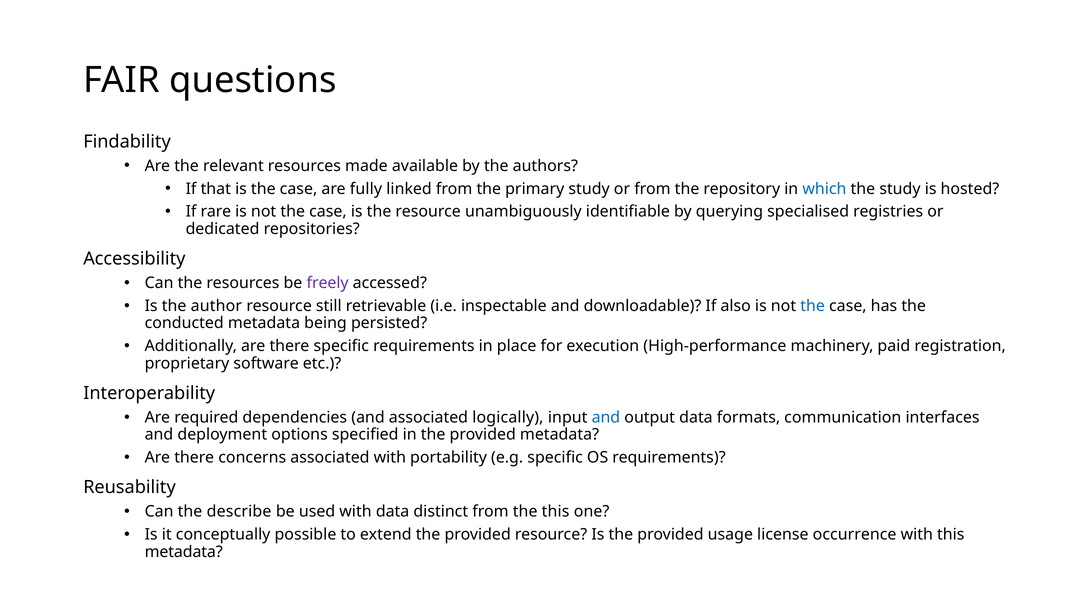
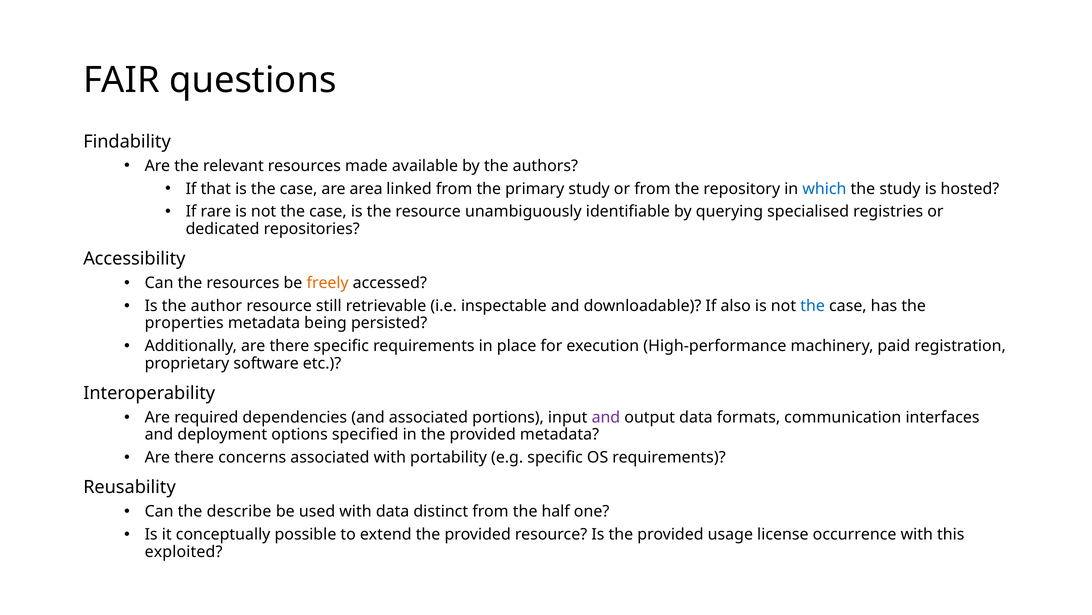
fully: fully -> area (366, 189)
freely colour: purple -> orange (328, 283)
conducted: conducted -> properties (184, 323)
logically: logically -> portions (508, 417)
and colour: blue -> purple (606, 417)
the this: this -> half (556, 511)
metadata: metadata -> exploited (184, 551)
